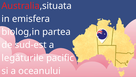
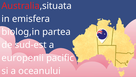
legăturile: legăturile -> europenii (23, 58)
